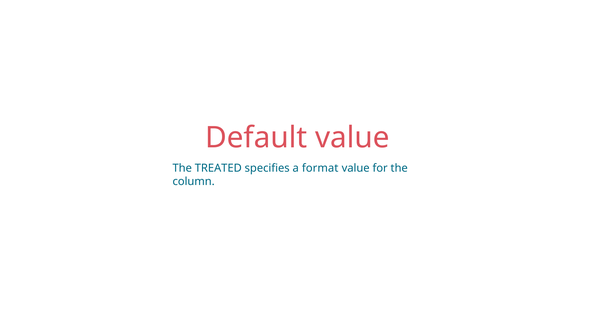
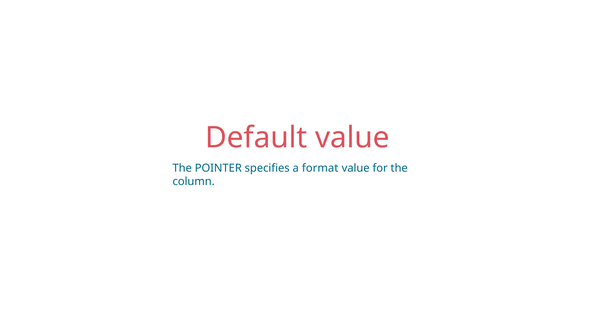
TREATED: TREATED -> POINTER (218, 168)
